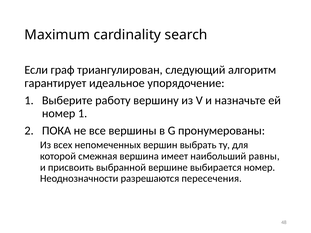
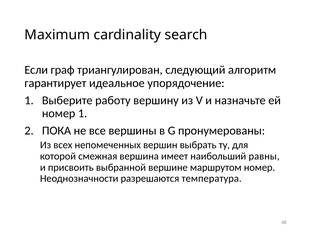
выбирается: выбирается -> маршрутом (216, 168)
пересечения: пересечения -> температура (212, 179)
